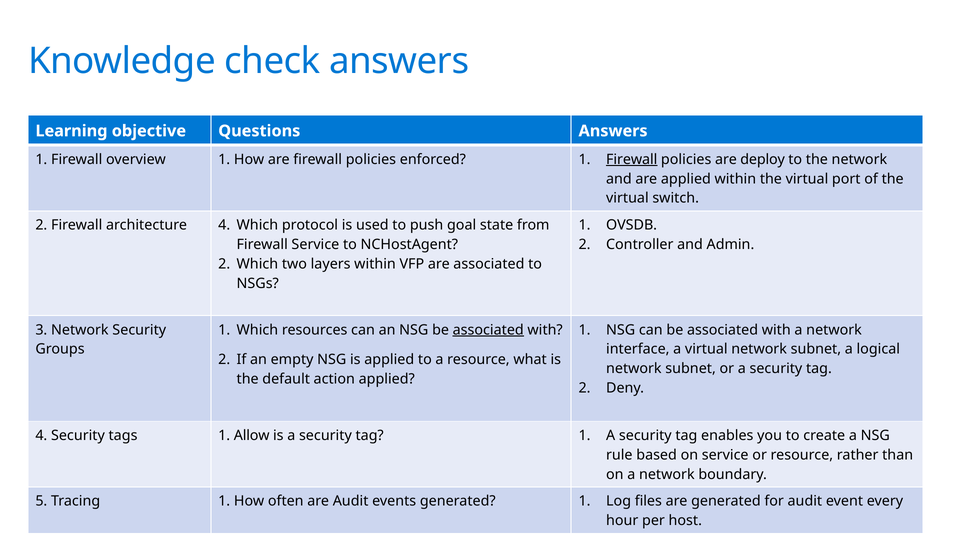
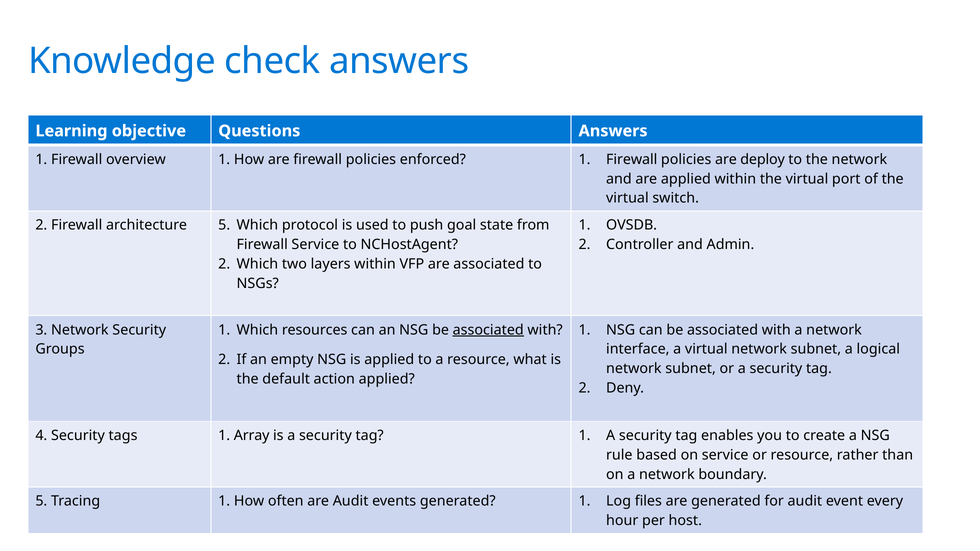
Firewall underline: present -> none (632, 159)
architecture 4: 4 -> 5 (224, 225)
Allow: Allow -> Array (252, 436)
